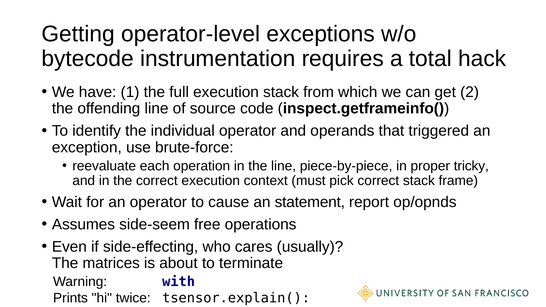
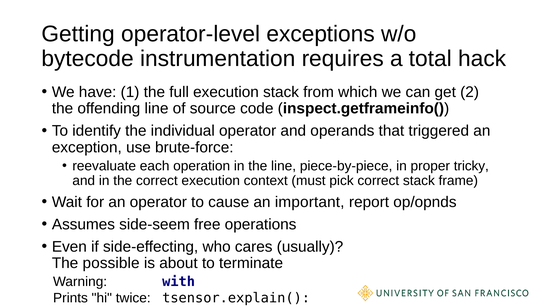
statement: statement -> important (310, 202)
matrices: matrices -> possible (111, 263)
